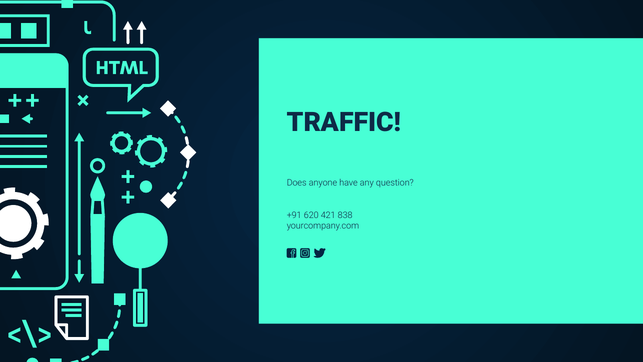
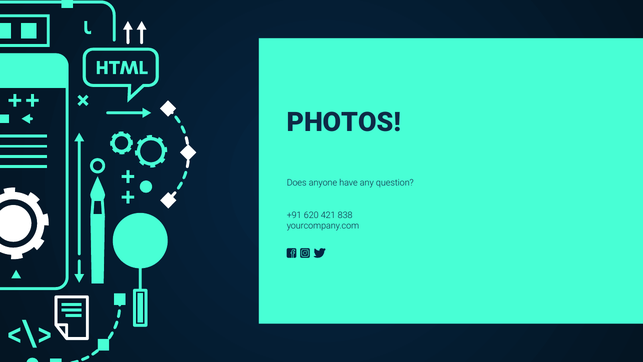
TRAFFIC: TRAFFIC -> PHOTOS (344, 122)
